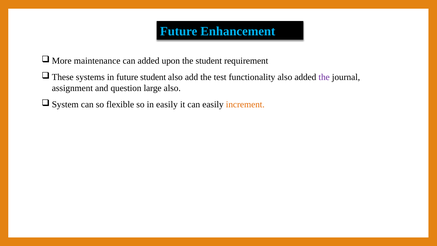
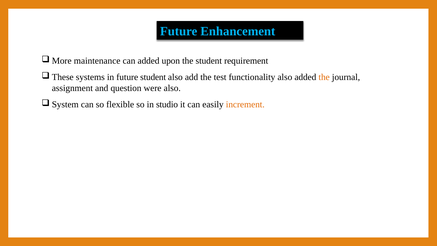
the colour: purple -> orange (324, 77)
large: large -> were (153, 88)
in easily: easily -> studio (167, 104)
